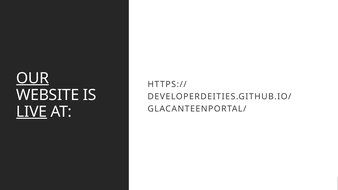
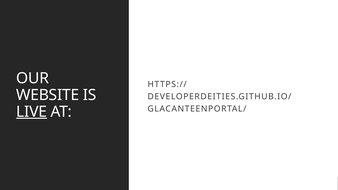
OUR underline: present -> none (33, 78)
